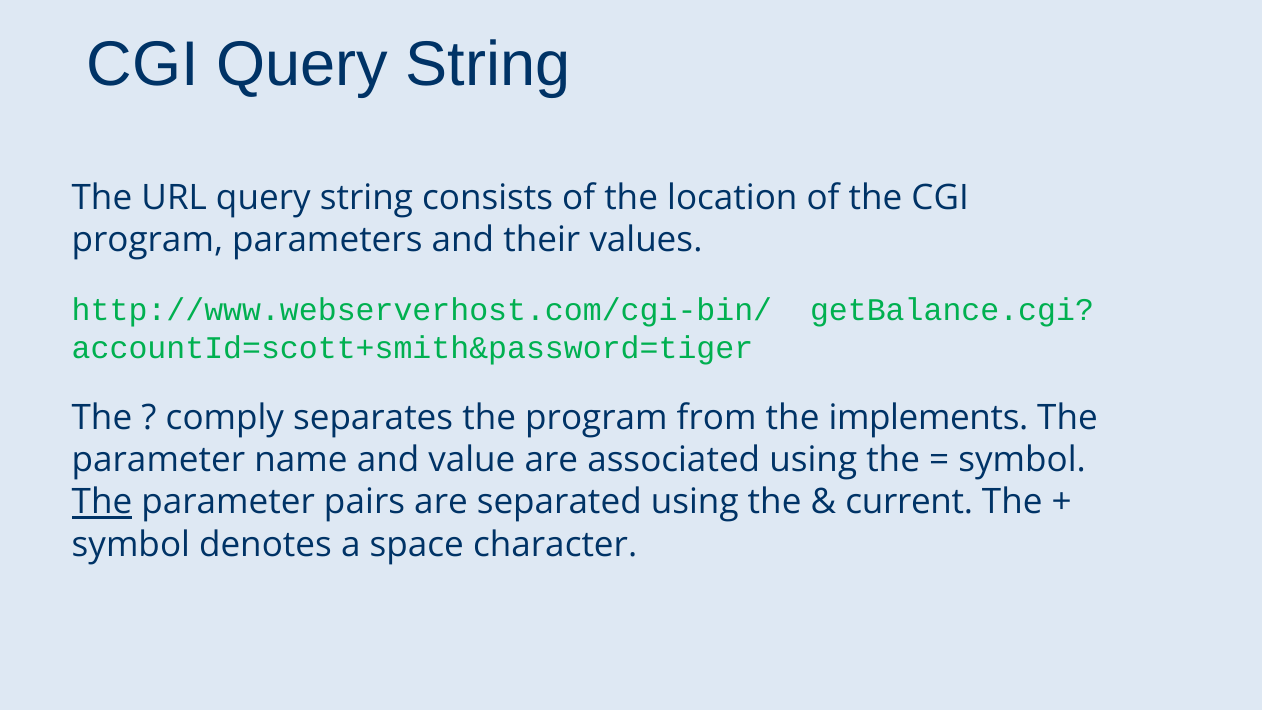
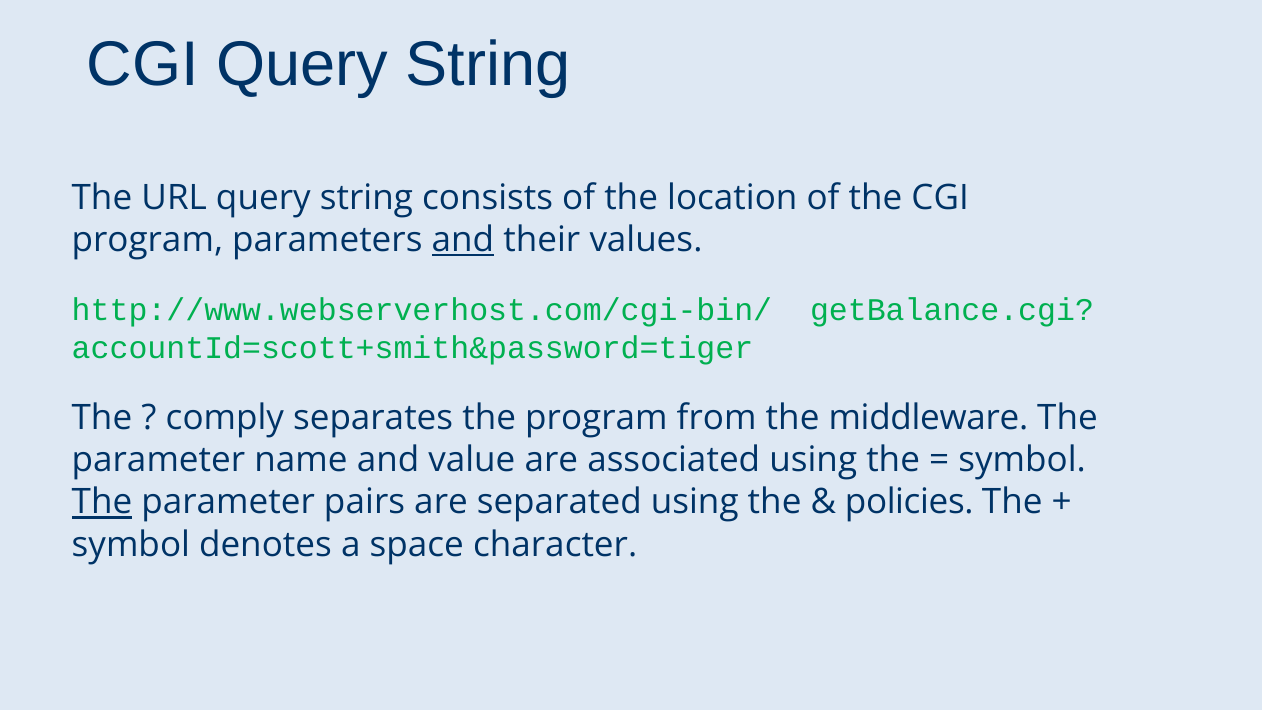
and underline: none -> present (463, 240)
implements: implements -> middleware (928, 418)
current: current -> policies (909, 502)
